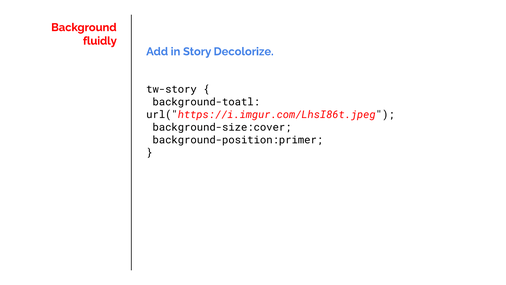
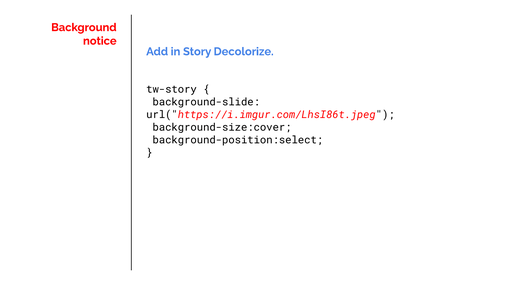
fluidly: fluidly -> notice (100, 41)
background-toatl: background-toatl -> background-slide (206, 102)
background-position:primer: background-position:primer -> background-position:select (238, 140)
